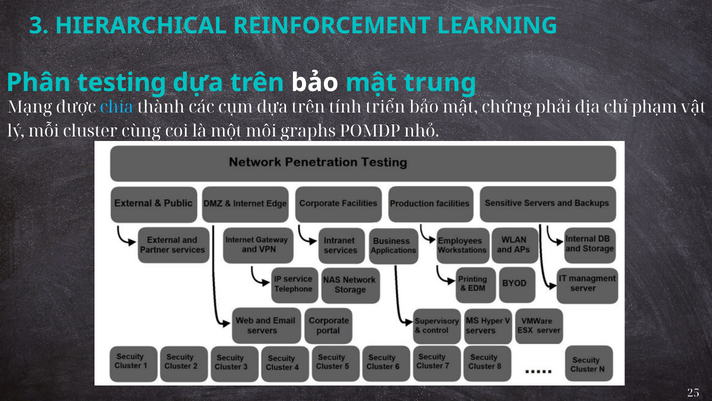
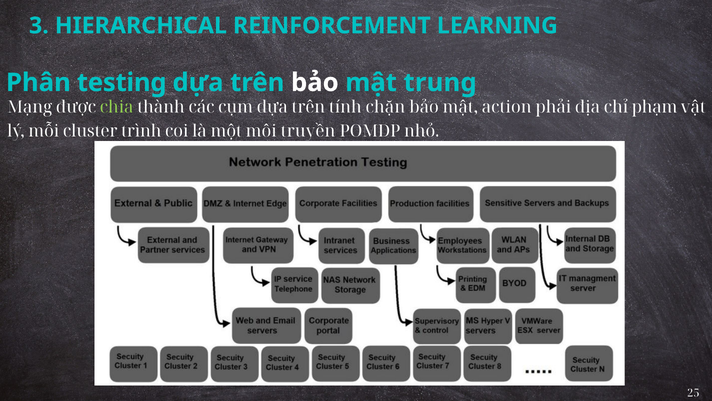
chia colour: light blue -> light green (117, 107)
triển: triển -> chặn (385, 107)
chứng: chứng -> action (507, 107)
cùng: cùng -> trình (141, 131)
graphs: graphs -> truyền (308, 131)
